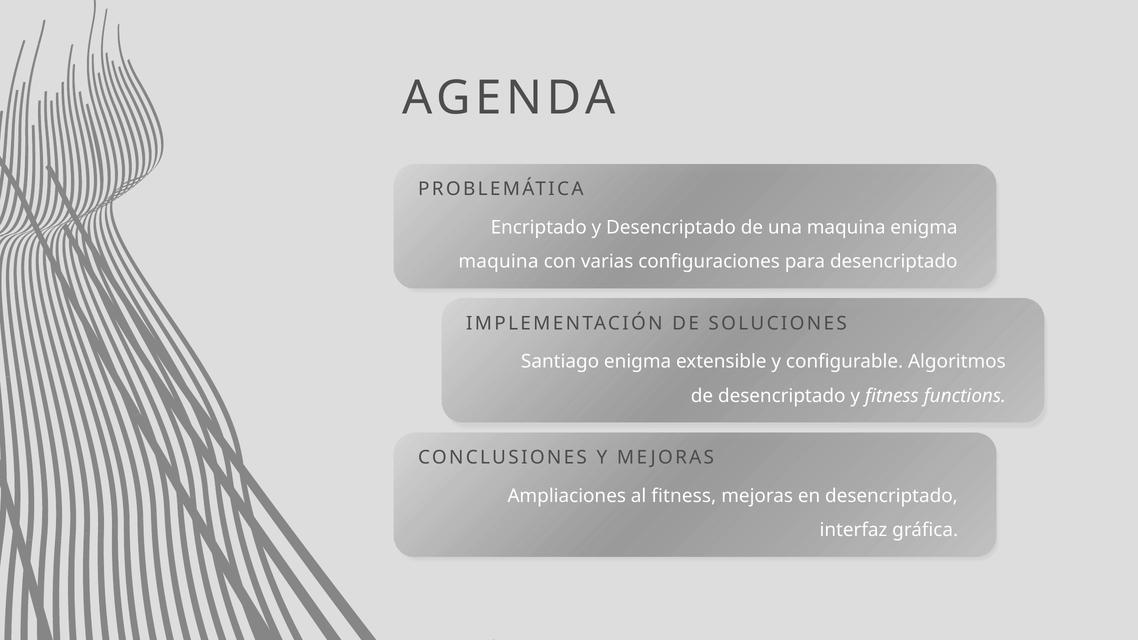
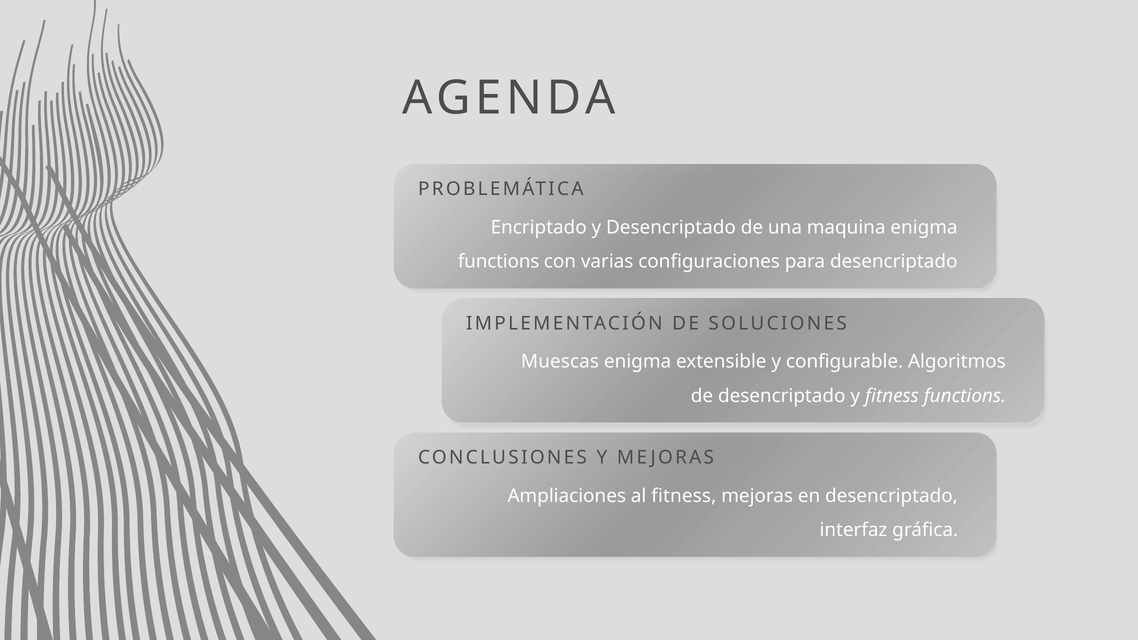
maquina: maquina -> functions (499, 262)
Santiago: Santiago -> Muescas (560, 362)
